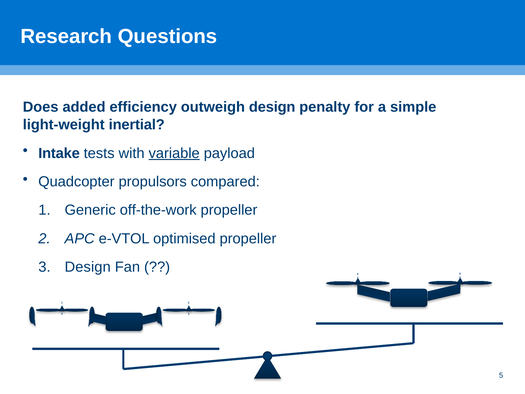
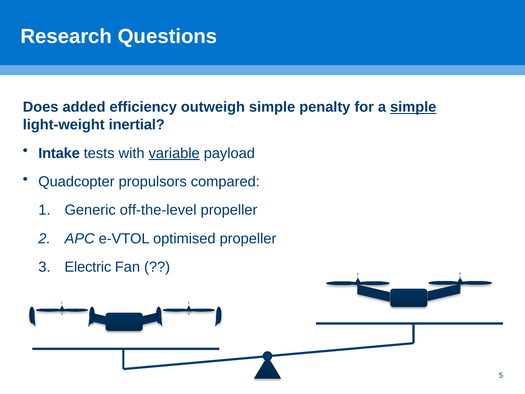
outweigh design: design -> simple (272, 107)
simple underline: none -> present (413, 107)
off-the-work: off-the-work -> off-the-level (158, 210)
Design: Design -> Electric (88, 267)
